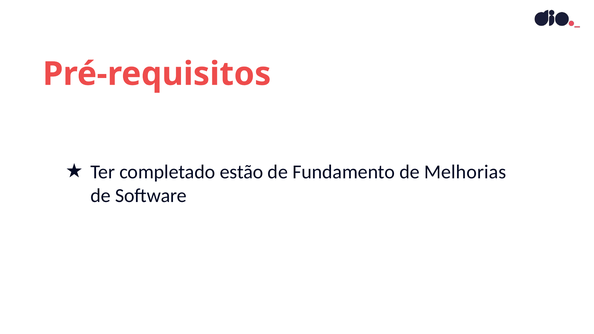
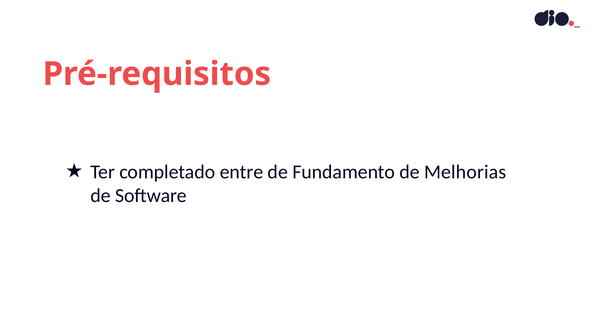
estão: estão -> entre (241, 172)
